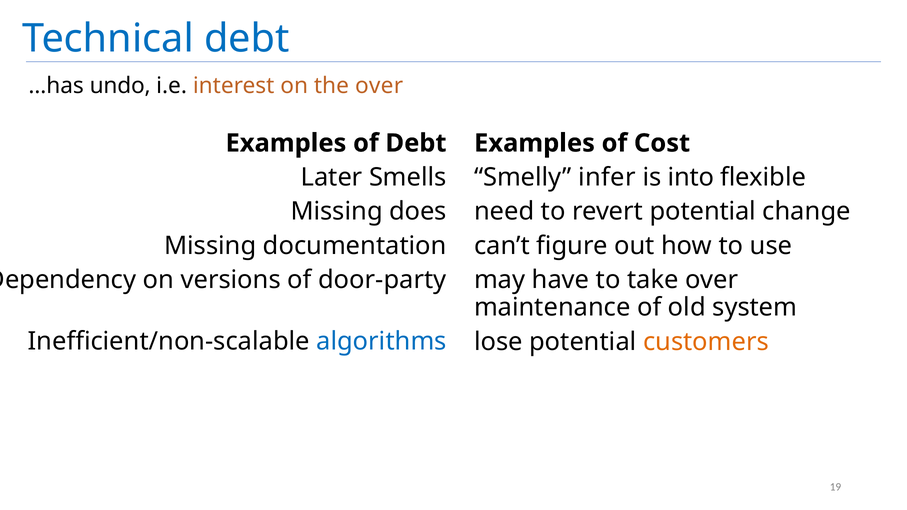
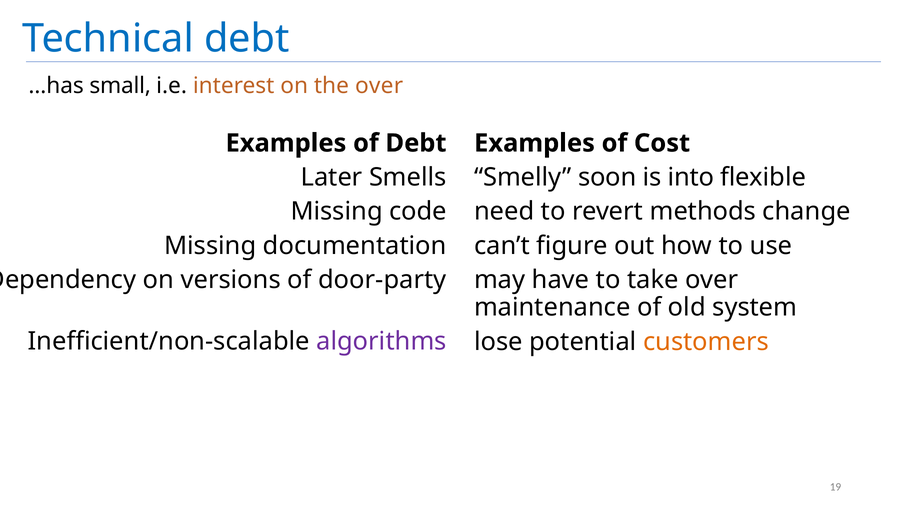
undo: undo -> small (120, 86)
infer: infer -> soon (607, 177)
does: does -> code (418, 212)
revert potential: potential -> methods (703, 212)
algorithms colour: blue -> purple (381, 341)
